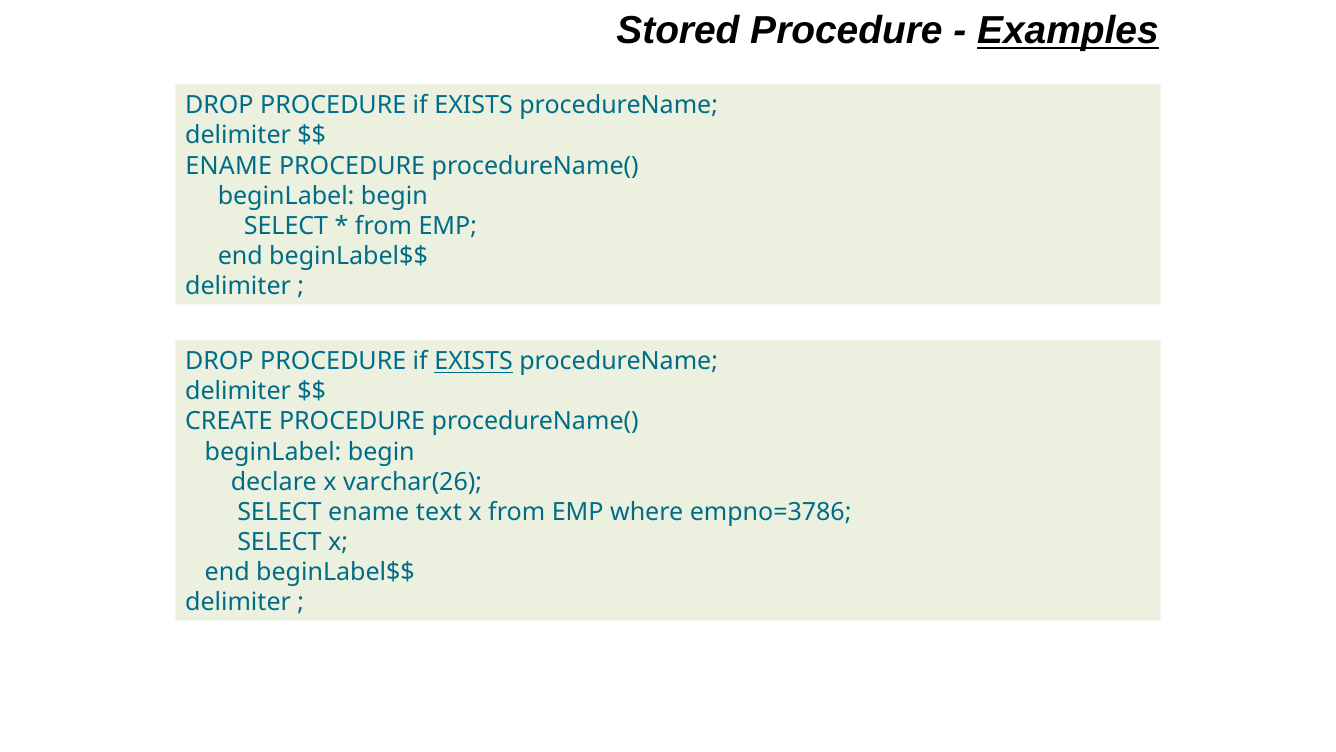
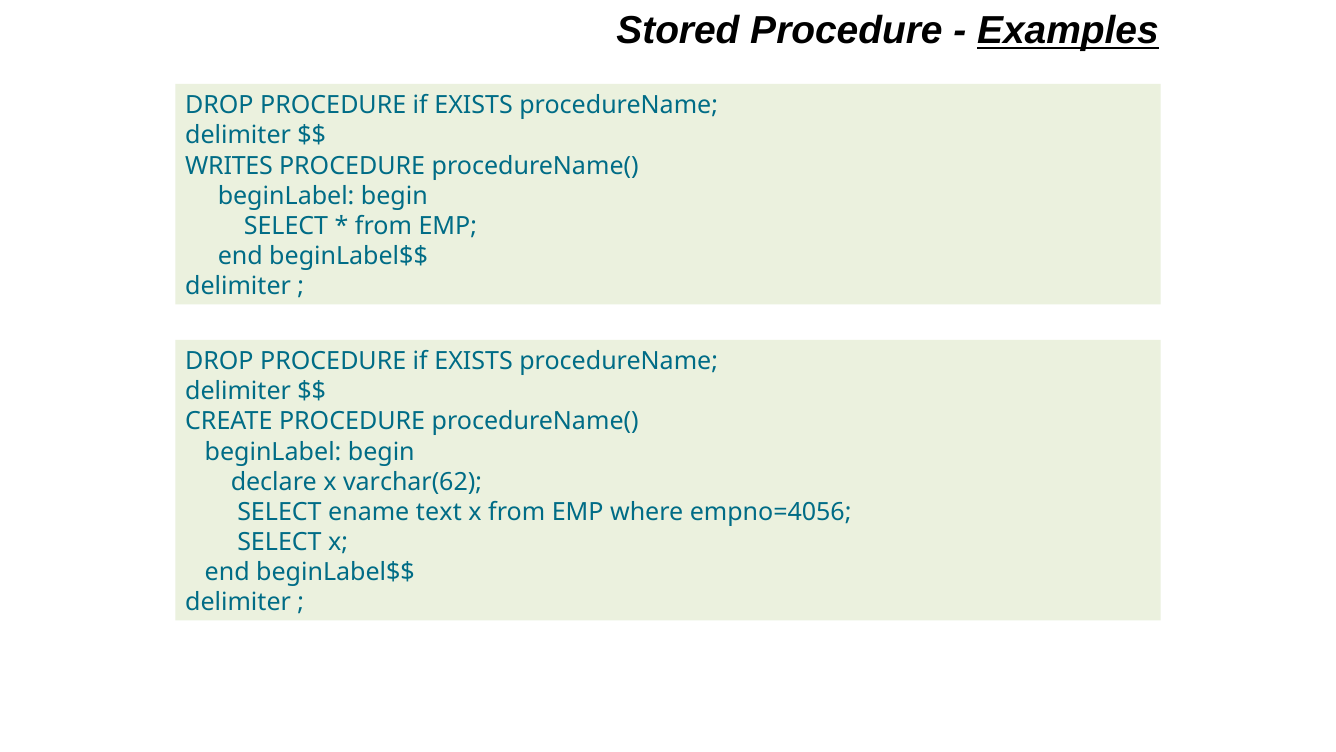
ENAME: ENAME -> WRITES (229, 166)
EXISTS underline: present -> none (474, 361)
varchar(26: varchar(26 -> varchar(62 (413, 482)
empno=3786: empno=3786 -> empno=4056 (771, 512)
